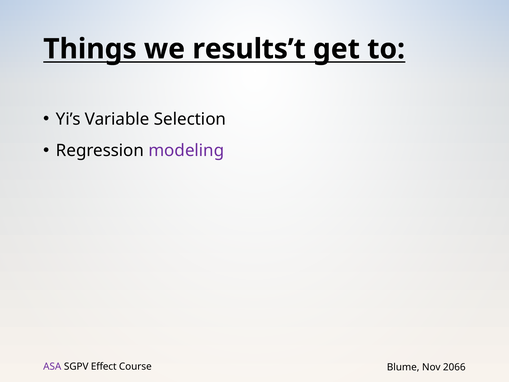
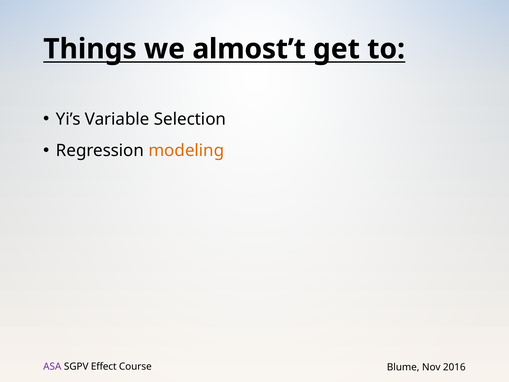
results’t: results’t -> almost’t (249, 49)
modeling colour: purple -> orange (186, 151)
2066: 2066 -> 2016 (454, 367)
